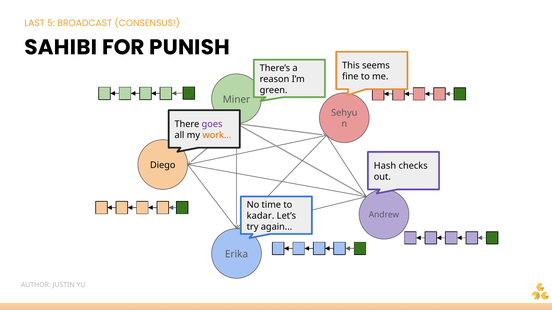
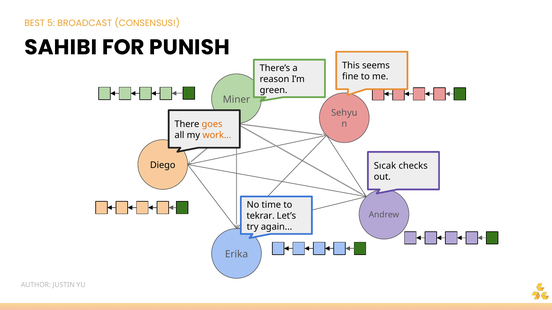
LAST: LAST -> BEST (35, 23)
goes colour: purple -> orange (212, 124)
Hash: Hash -> Sıcak (385, 166)
kadar: kadar -> tekrar (261, 216)
